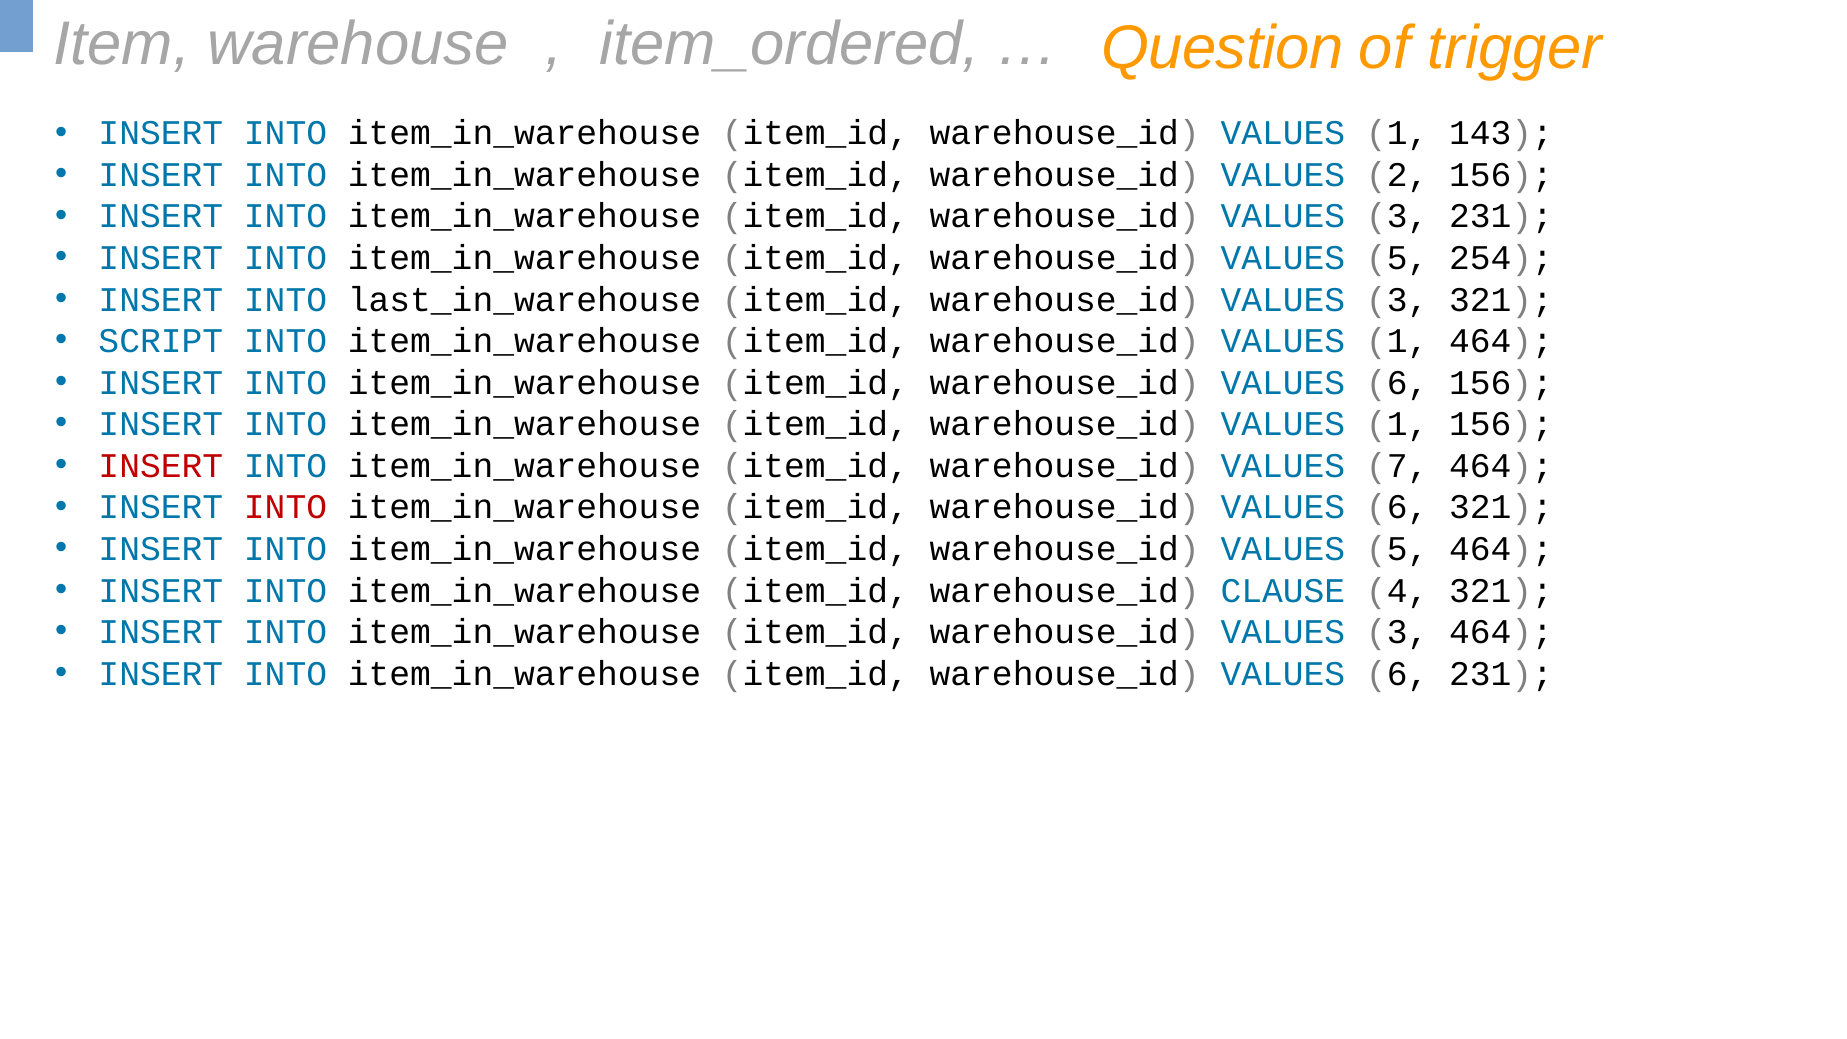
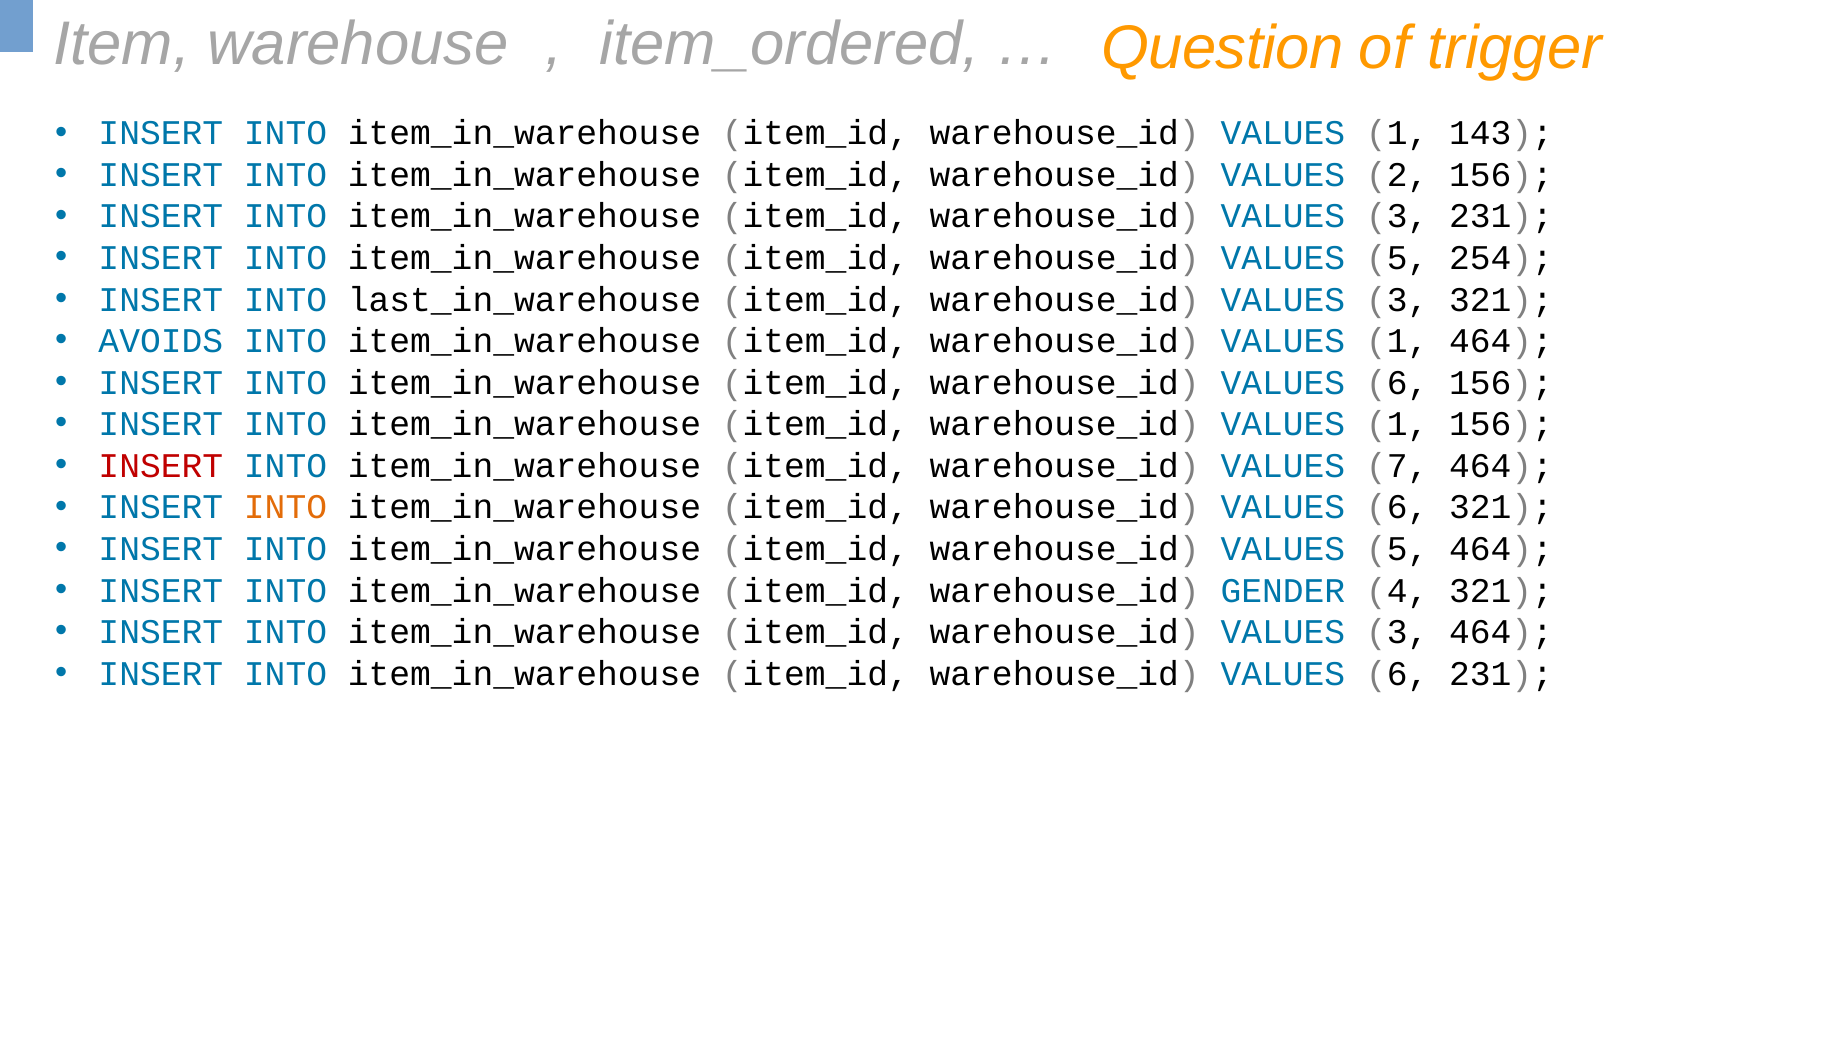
SCRIPT: SCRIPT -> AVOIDS (161, 341)
INTO colour: red -> orange (286, 507)
CLAUSE: CLAUSE -> GENDER (1283, 591)
